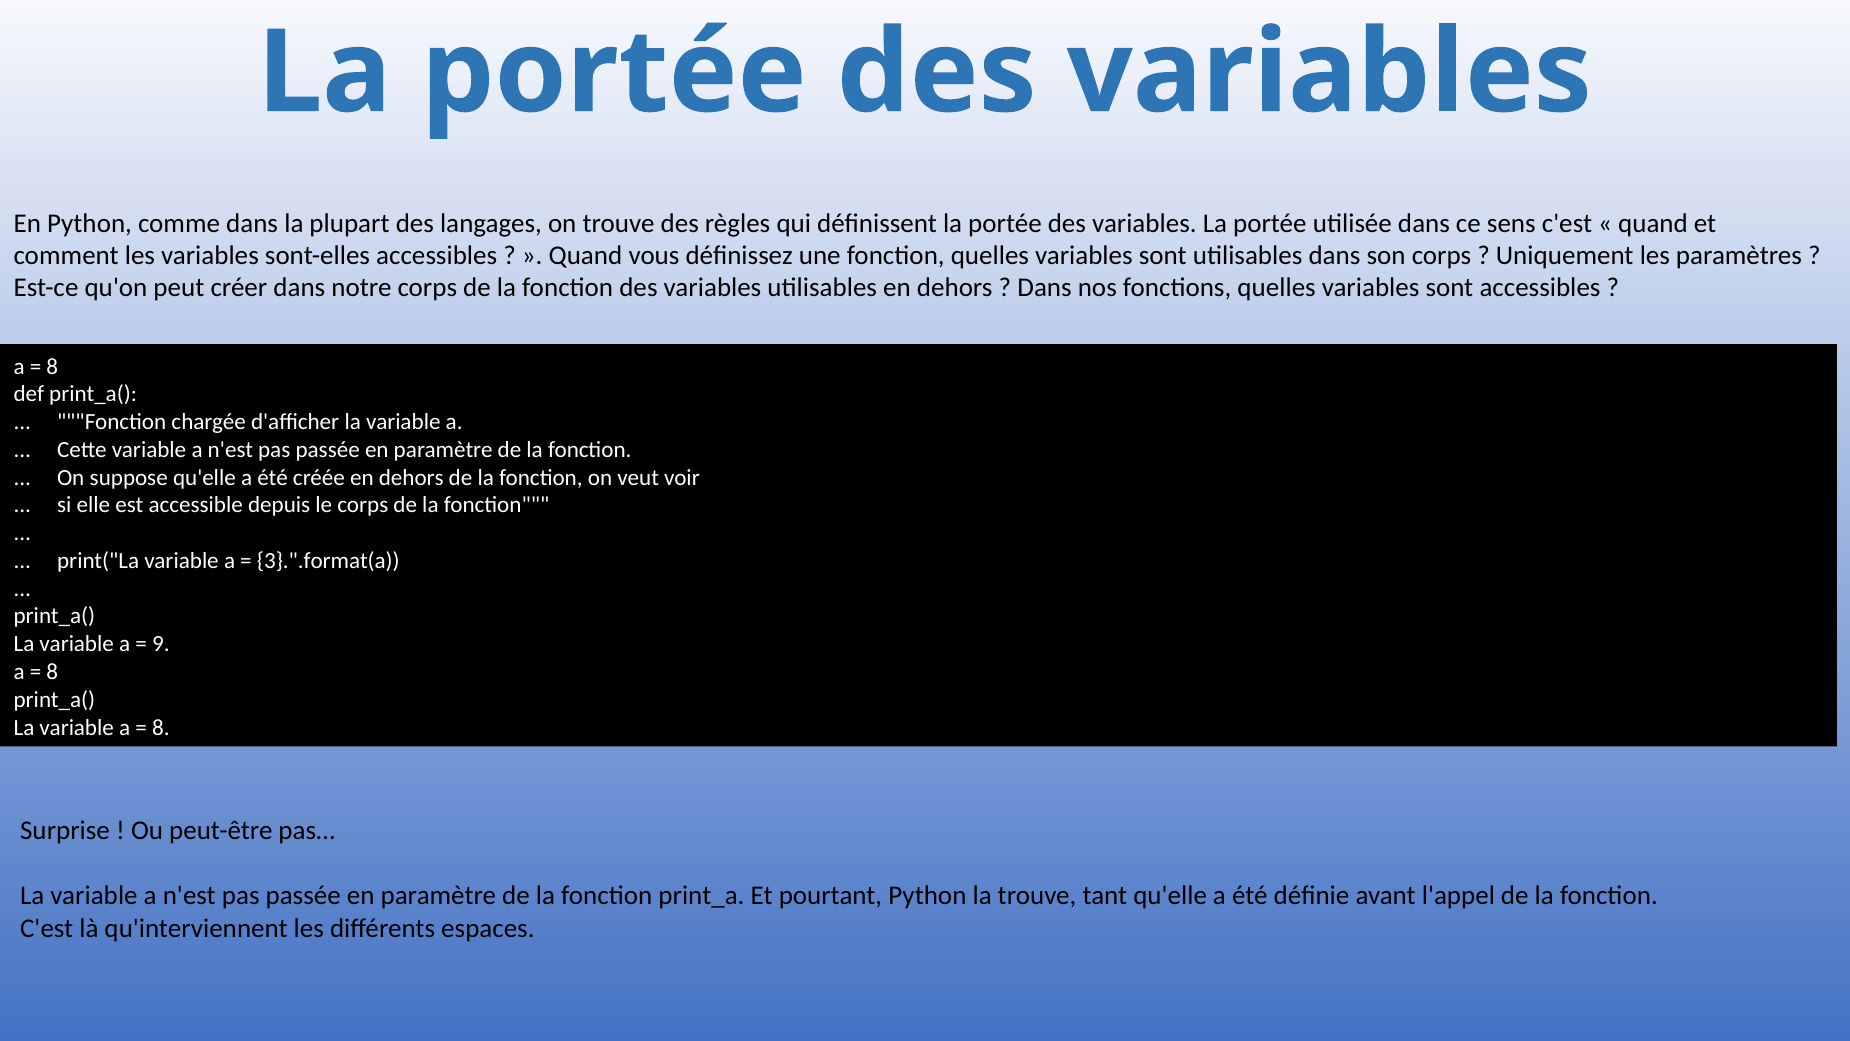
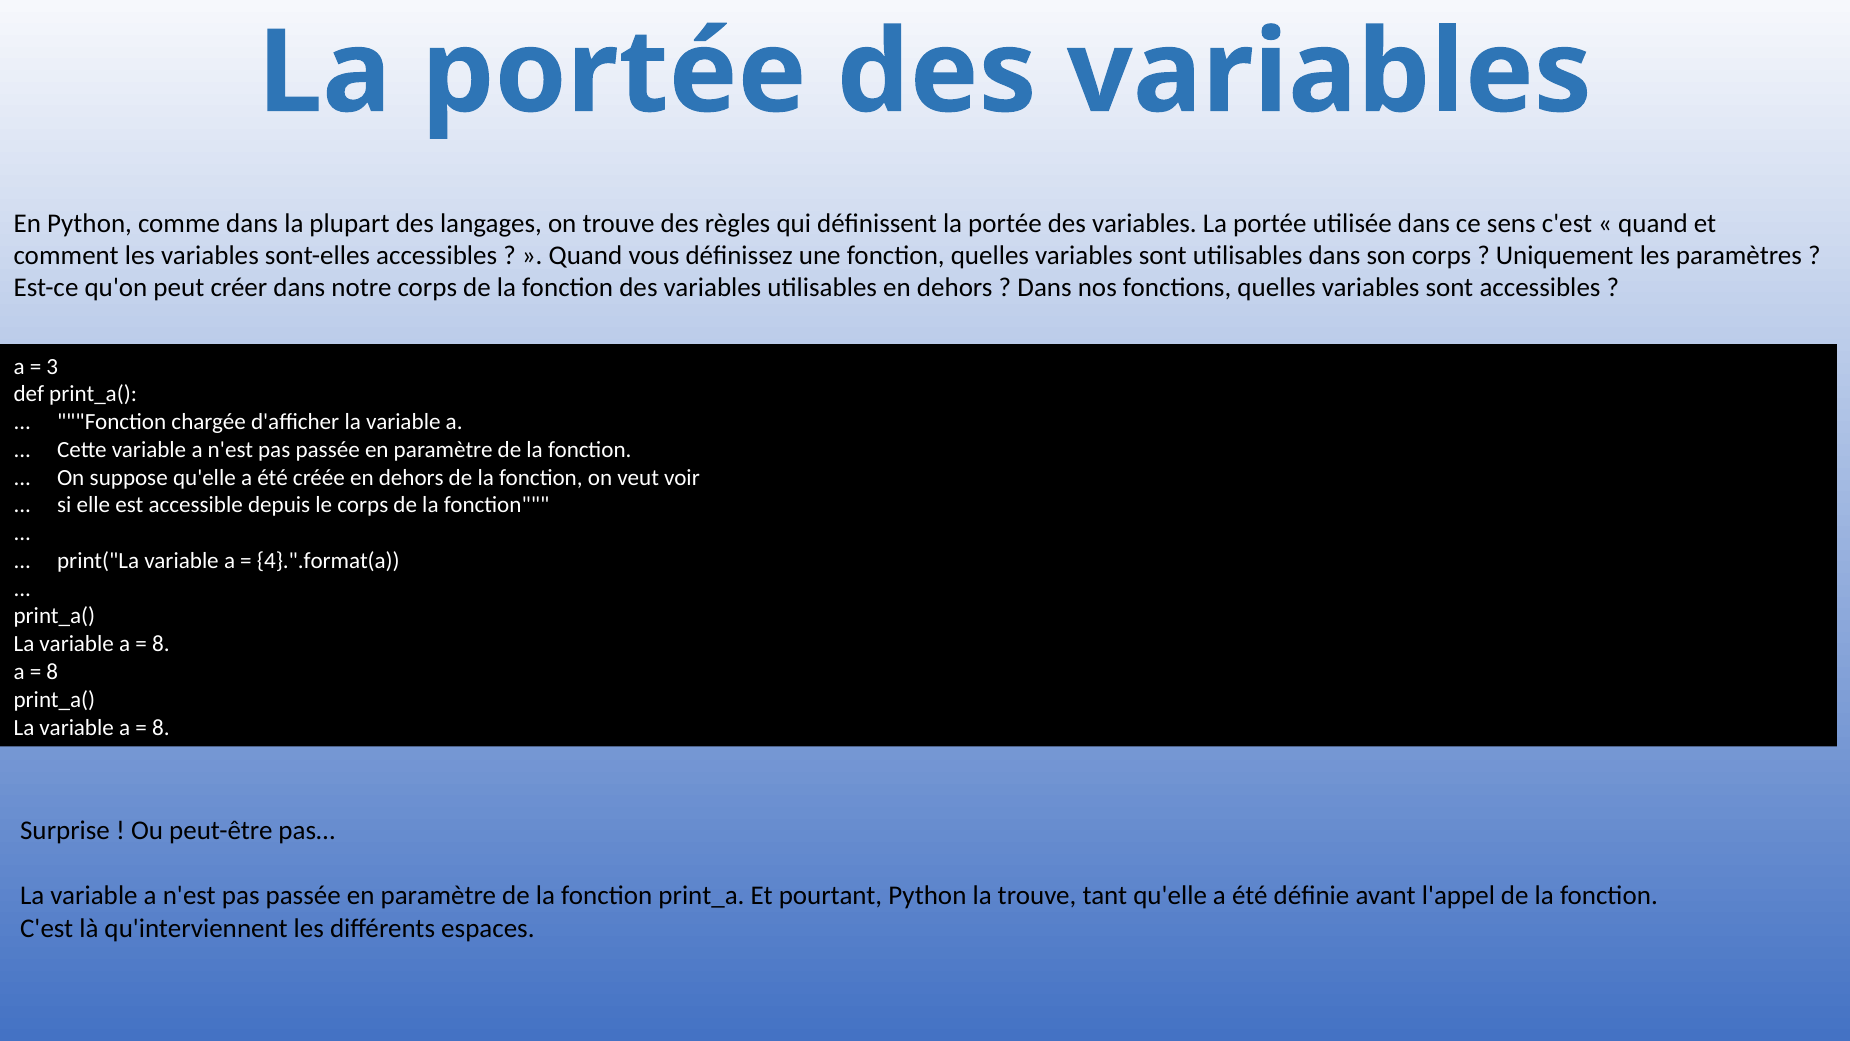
8: 8 -> 3 (52, 366)
3}.".format(a: 3}.".format(a -> 4}.".format(a (328, 561)
9: 9 -> 8 (161, 644)
